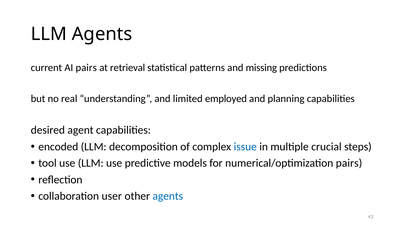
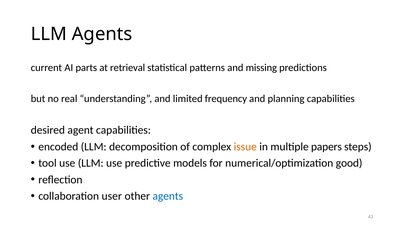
AI pairs: pairs -> parts (86, 68)
employed: employed -> frequency (226, 99)
issue colour: blue -> orange (245, 147)
crucial: crucial -> papers (326, 147)
numerical/optimization pairs: pairs -> good (349, 163)
